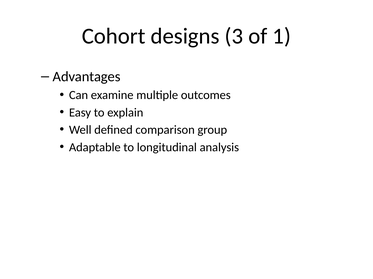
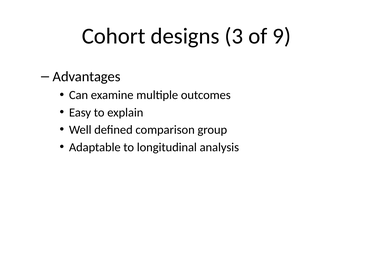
1: 1 -> 9 (282, 36)
